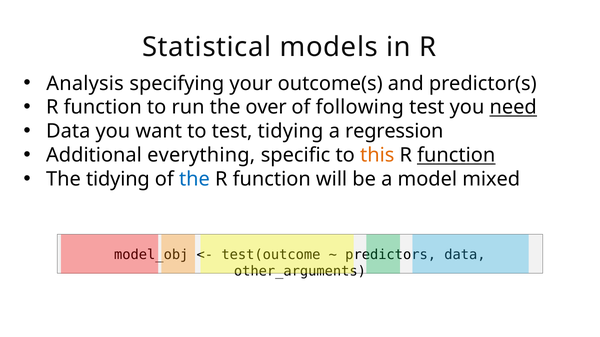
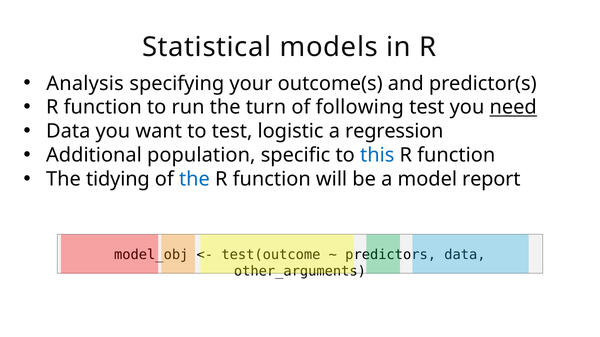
over: over -> turn (266, 108)
test tidying: tidying -> logistic (291, 132)
everything: everything -> population (201, 156)
this colour: orange -> blue (377, 156)
function underline: present -> none (456, 156)
mixed: mixed -> report (491, 180)
